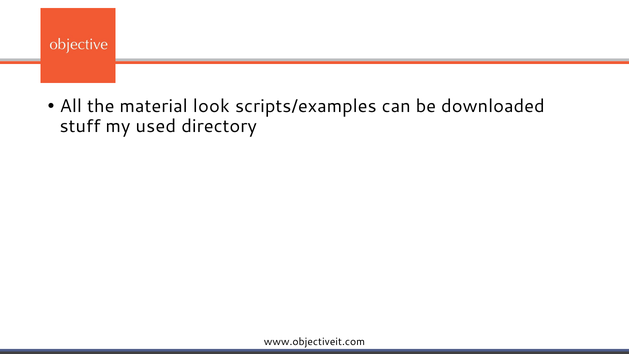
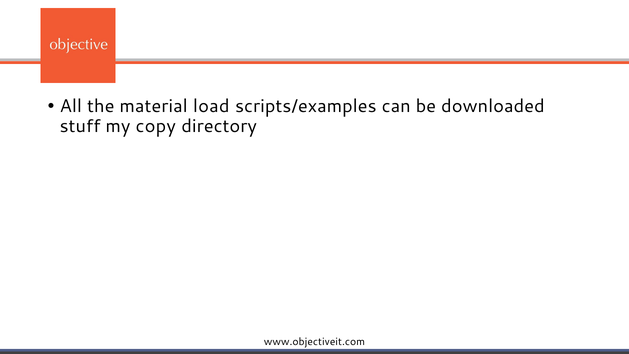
look: look -> load (211, 106)
used: used -> copy (156, 126)
